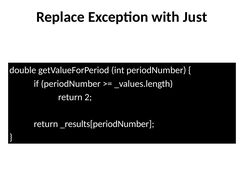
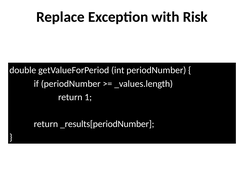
Just: Just -> Risk (195, 17)
2: 2 -> 1 (88, 97)
